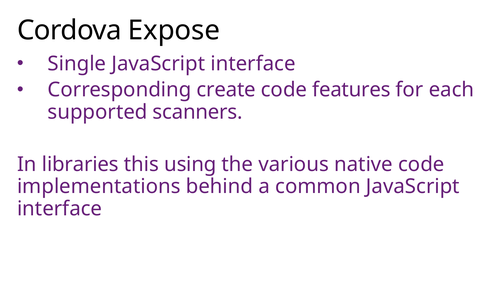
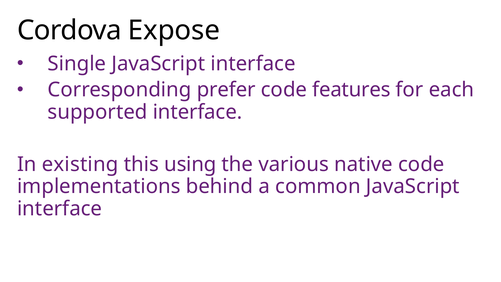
create: create -> prefer (226, 90)
supported scanners: scanners -> interface (198, 112)
libraries: libraries -> existing (80, 164)
